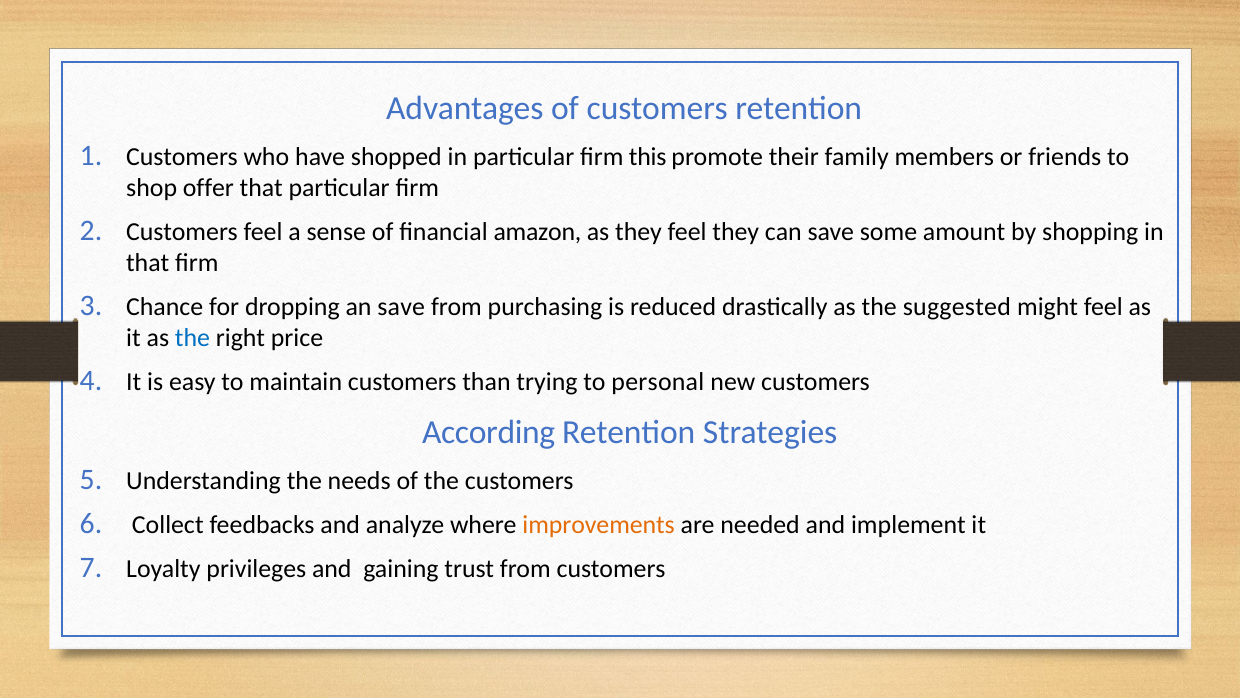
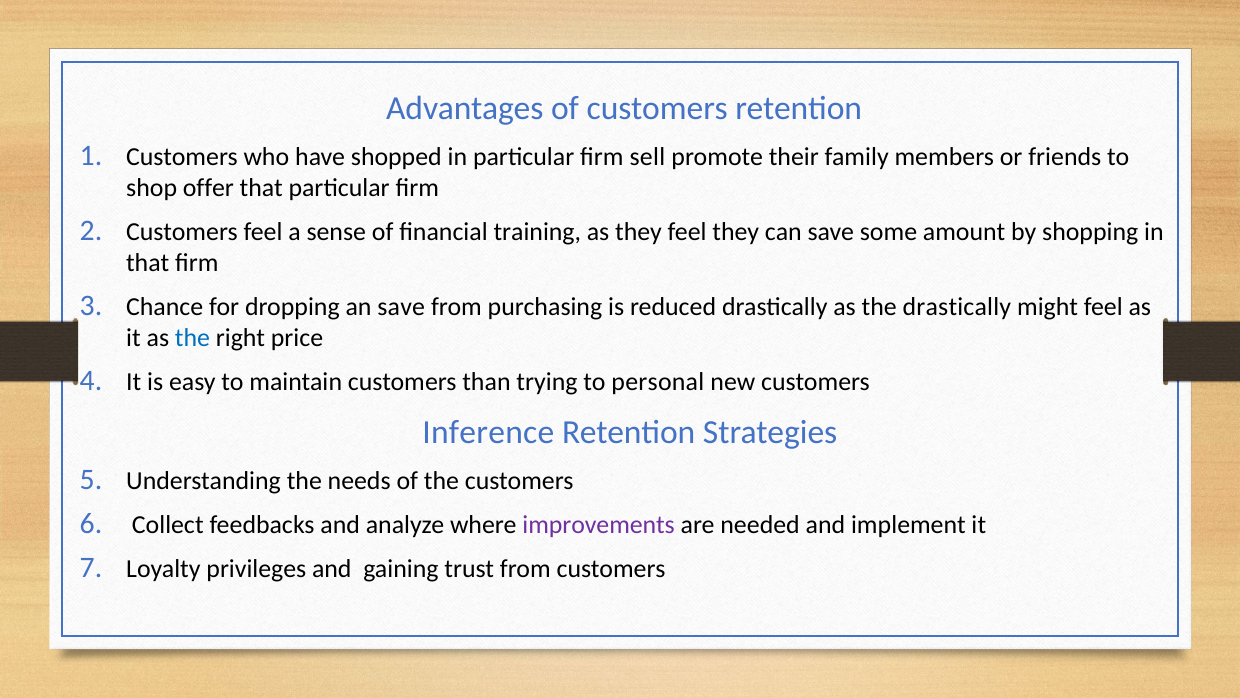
this: this -> sell (647, 157)
amazon: amazon -> training (537, 232)
the suggested: suggested -> drastically (957, 307)
According: According -> Inference (488, 432)
improvements colour: orange -> purple (599, 524)
